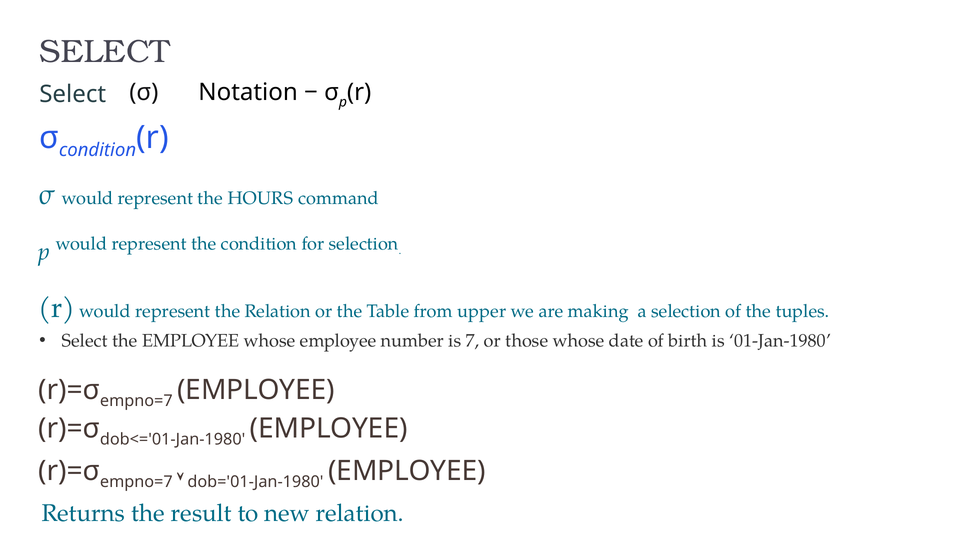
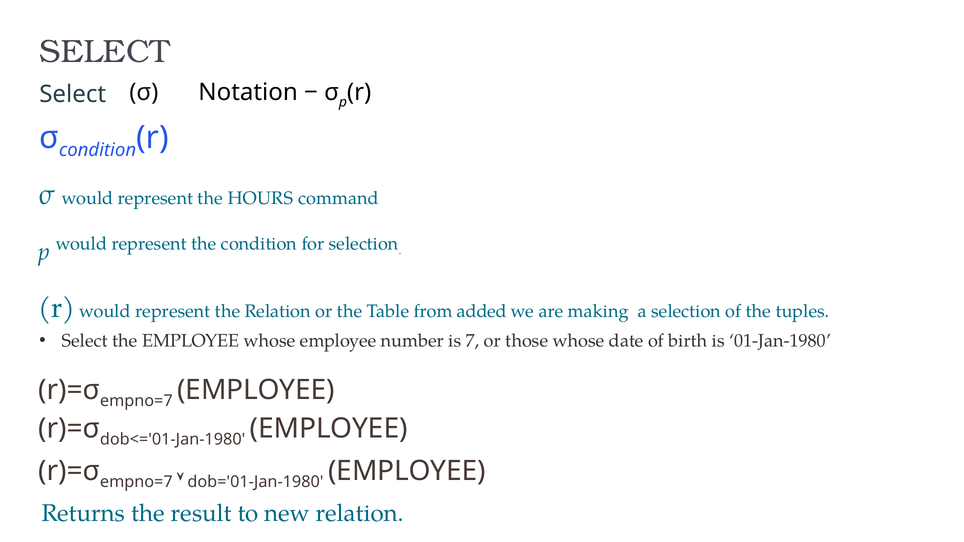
upper: upper -> added (482, 311)
